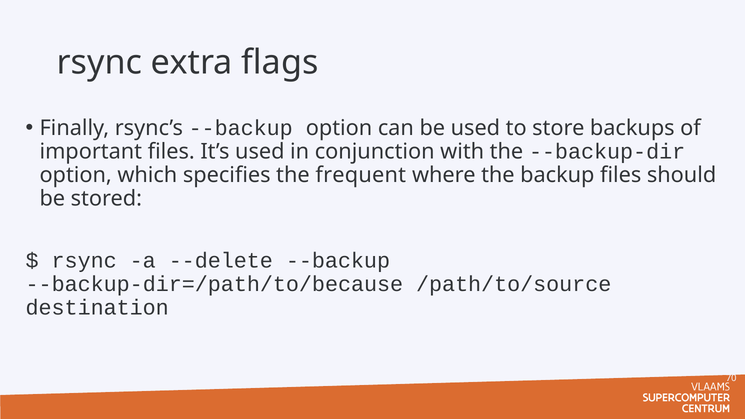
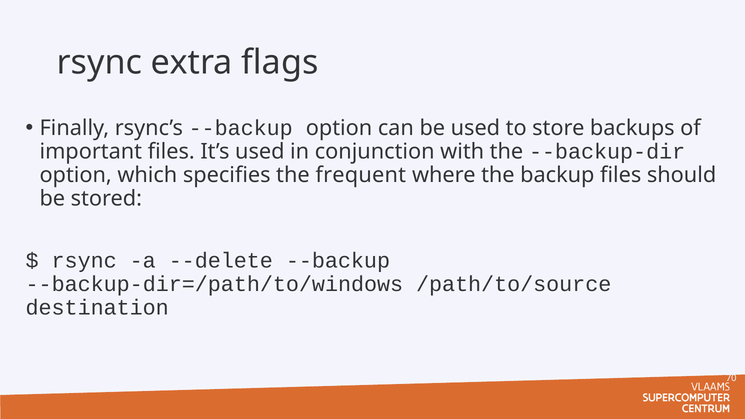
--backup-dir=/path/to/because: --backup-dir=/path/to/because -> --backup-dir=/path/to/windows (214, 284)
